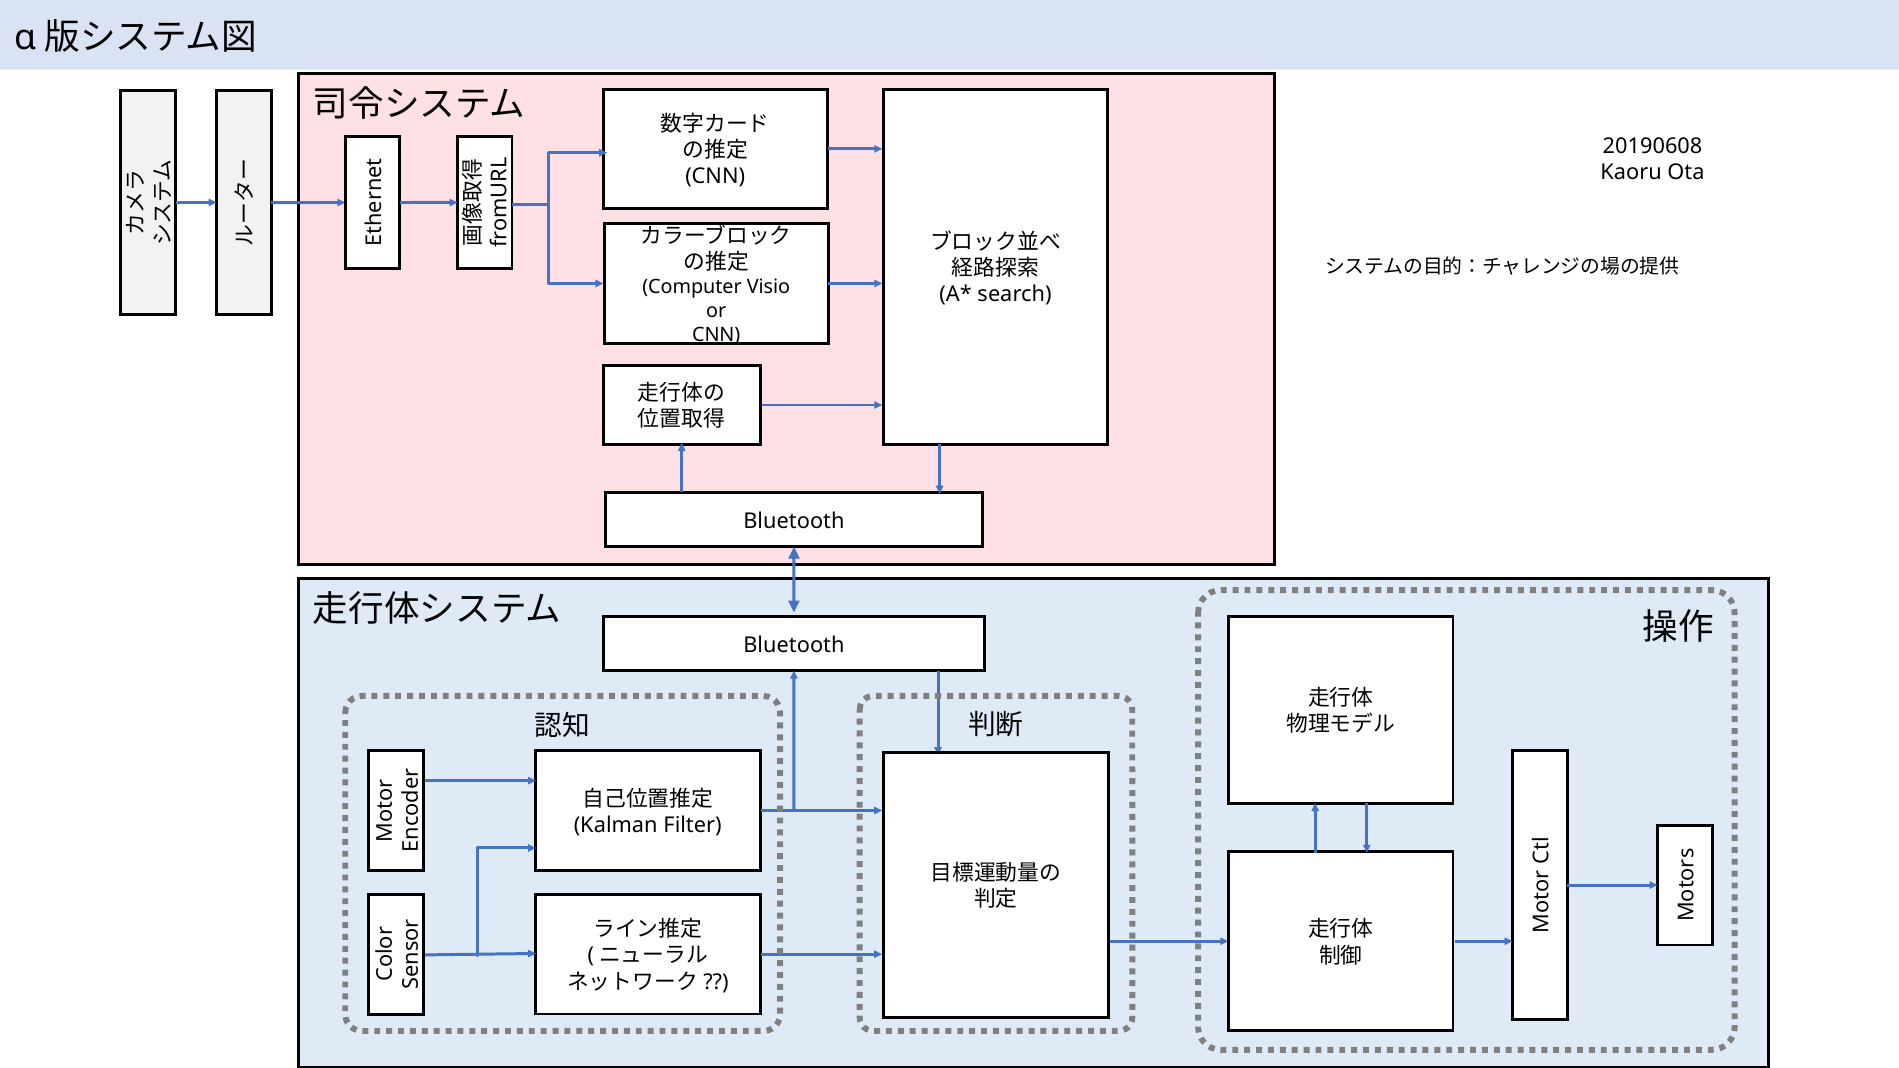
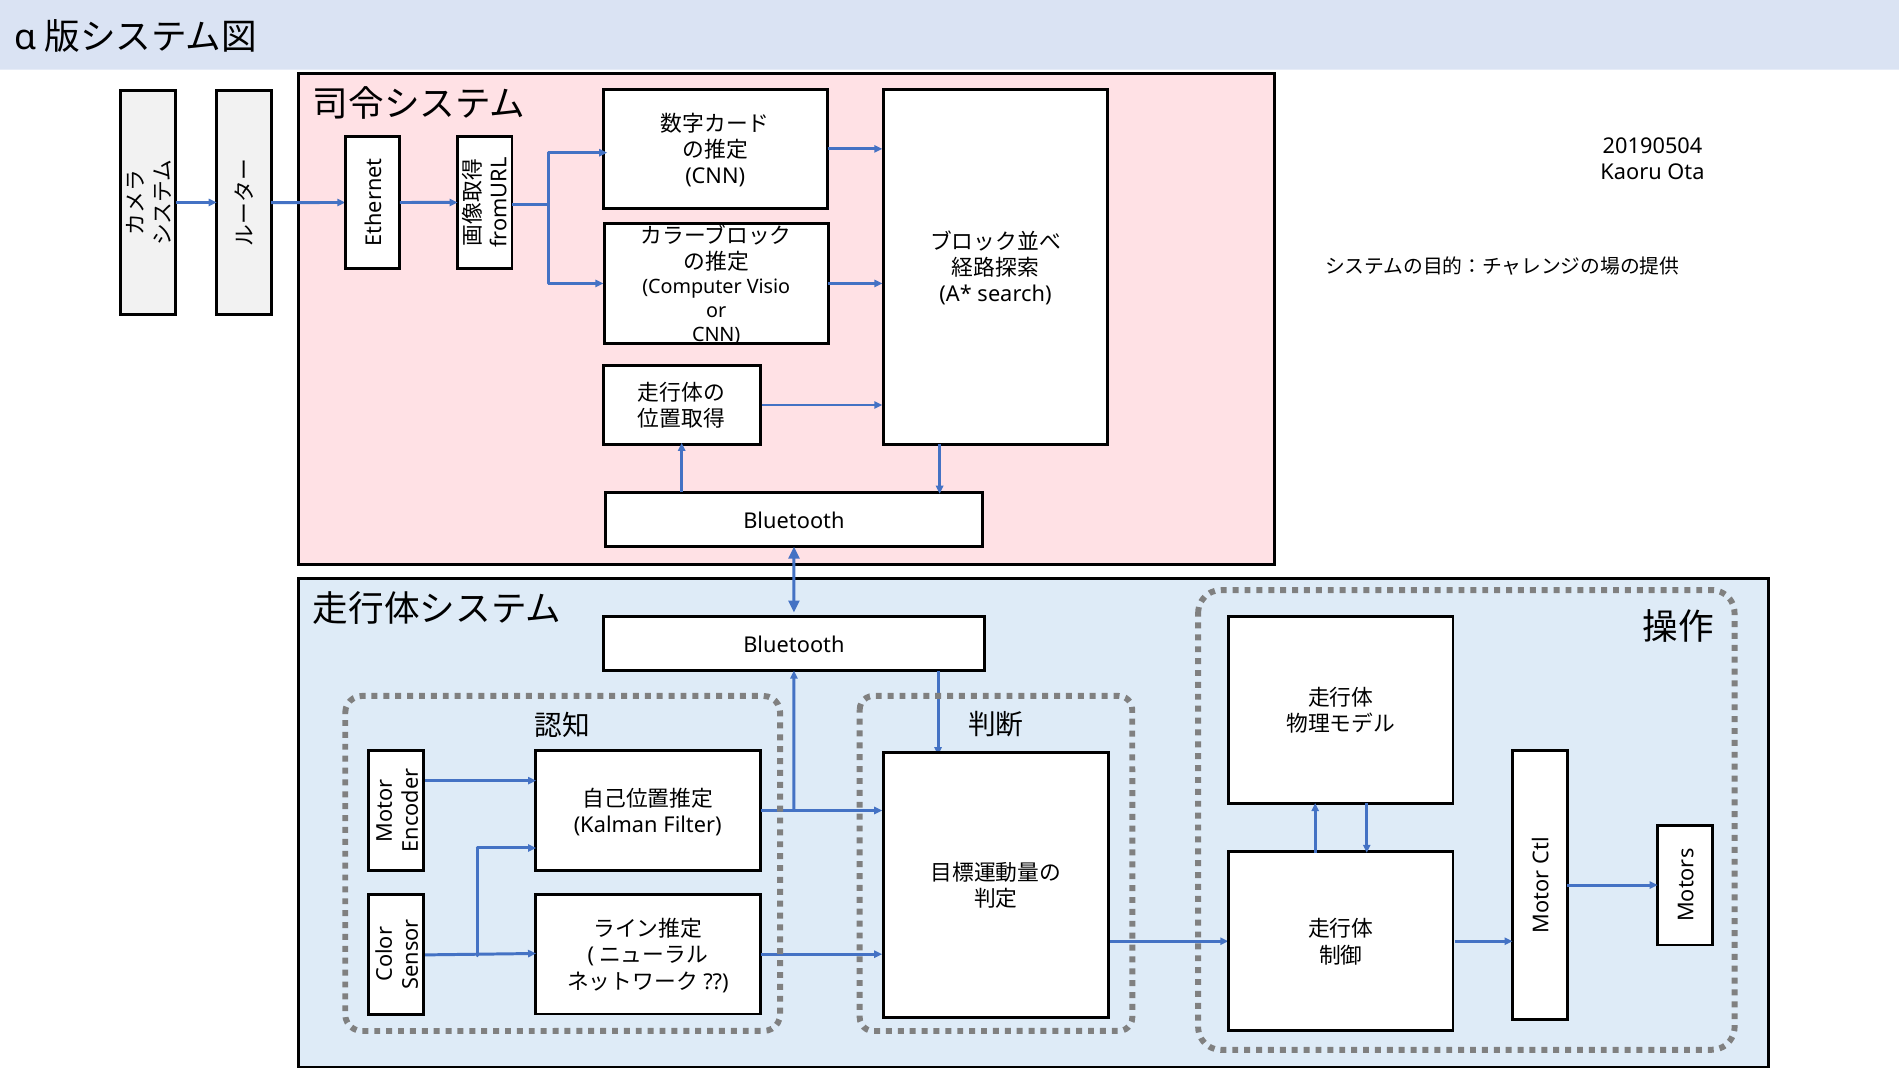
20190608: 20190608 -> 20190504 (1653, 147)
